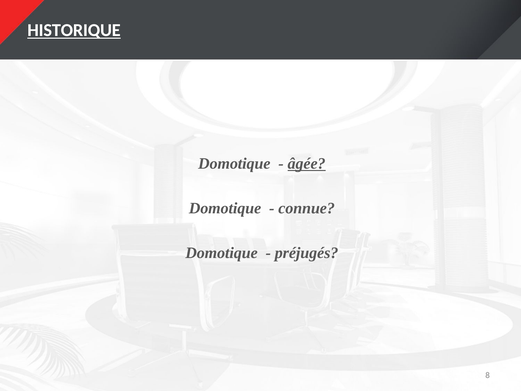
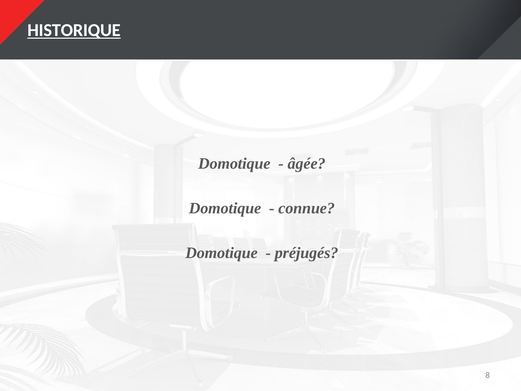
âgée underline: present -> none (307, 164)
